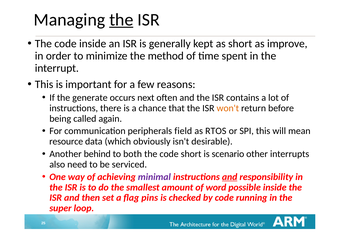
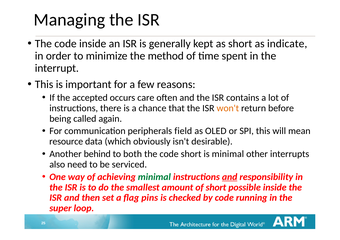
the underline: present -> none (121, 20)
improve: improve -> indicate (287, 44)
generate: generate -> accepted (90, 98)
next: next -> care (146, 98)
RTOS: RTOS -> OLED (216, 131)
is scenario: scenario -> minimal (228, 154)
minimal colour: purple -> green (154, 177)
of word: word -> short (216, 188)
